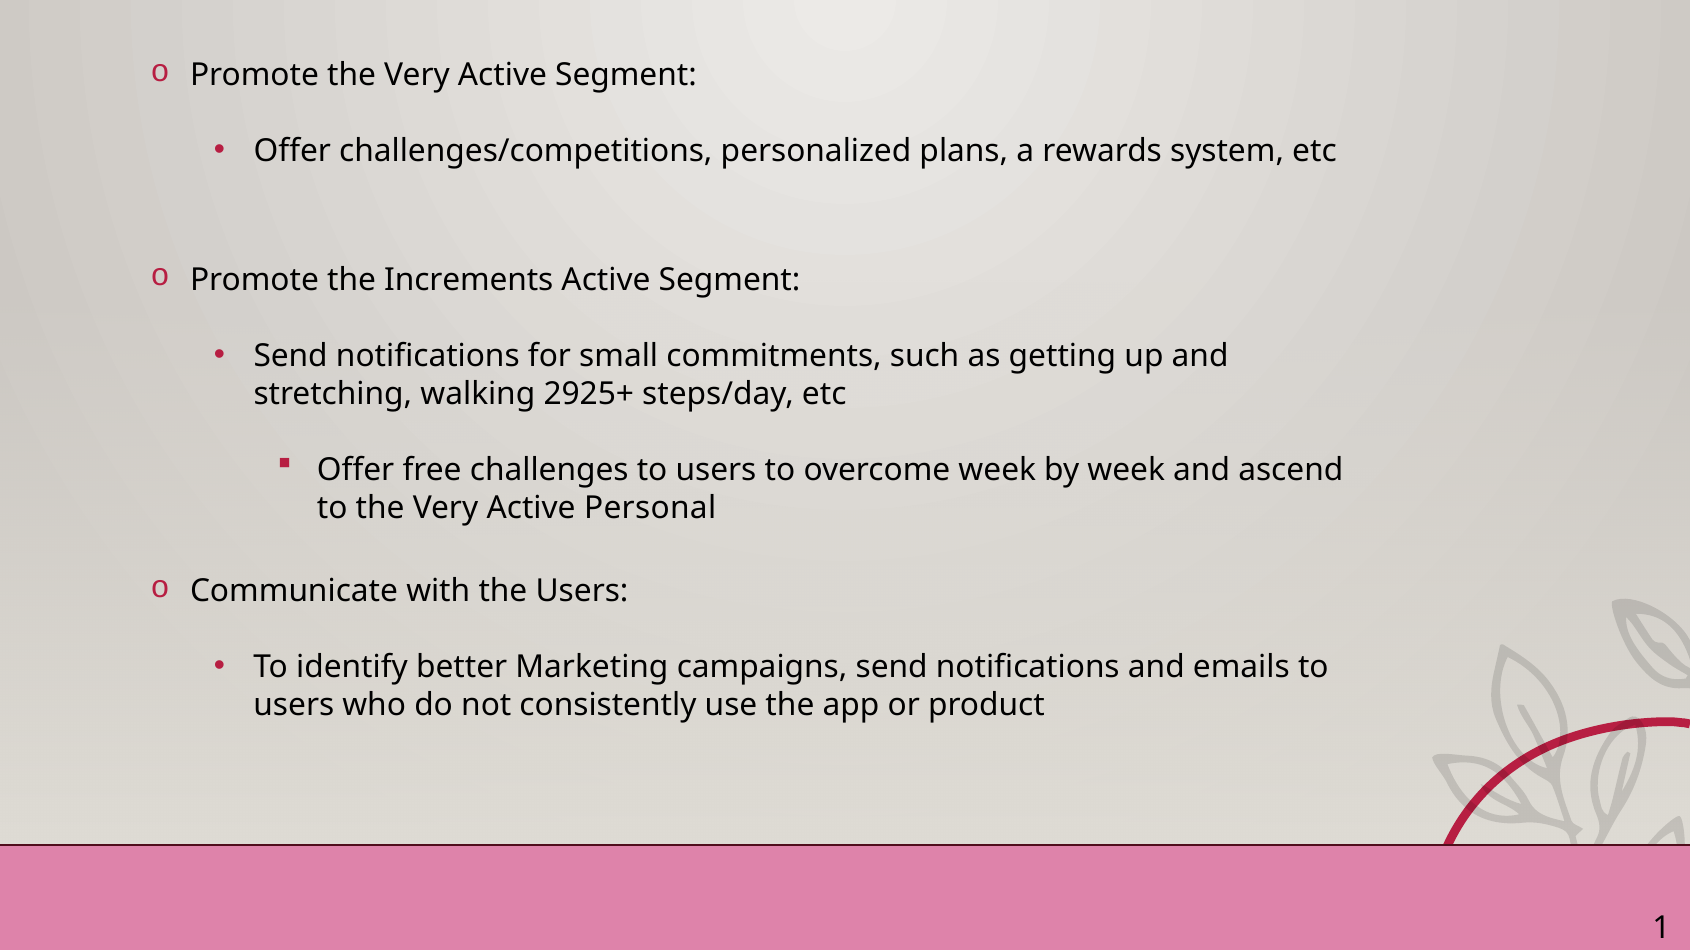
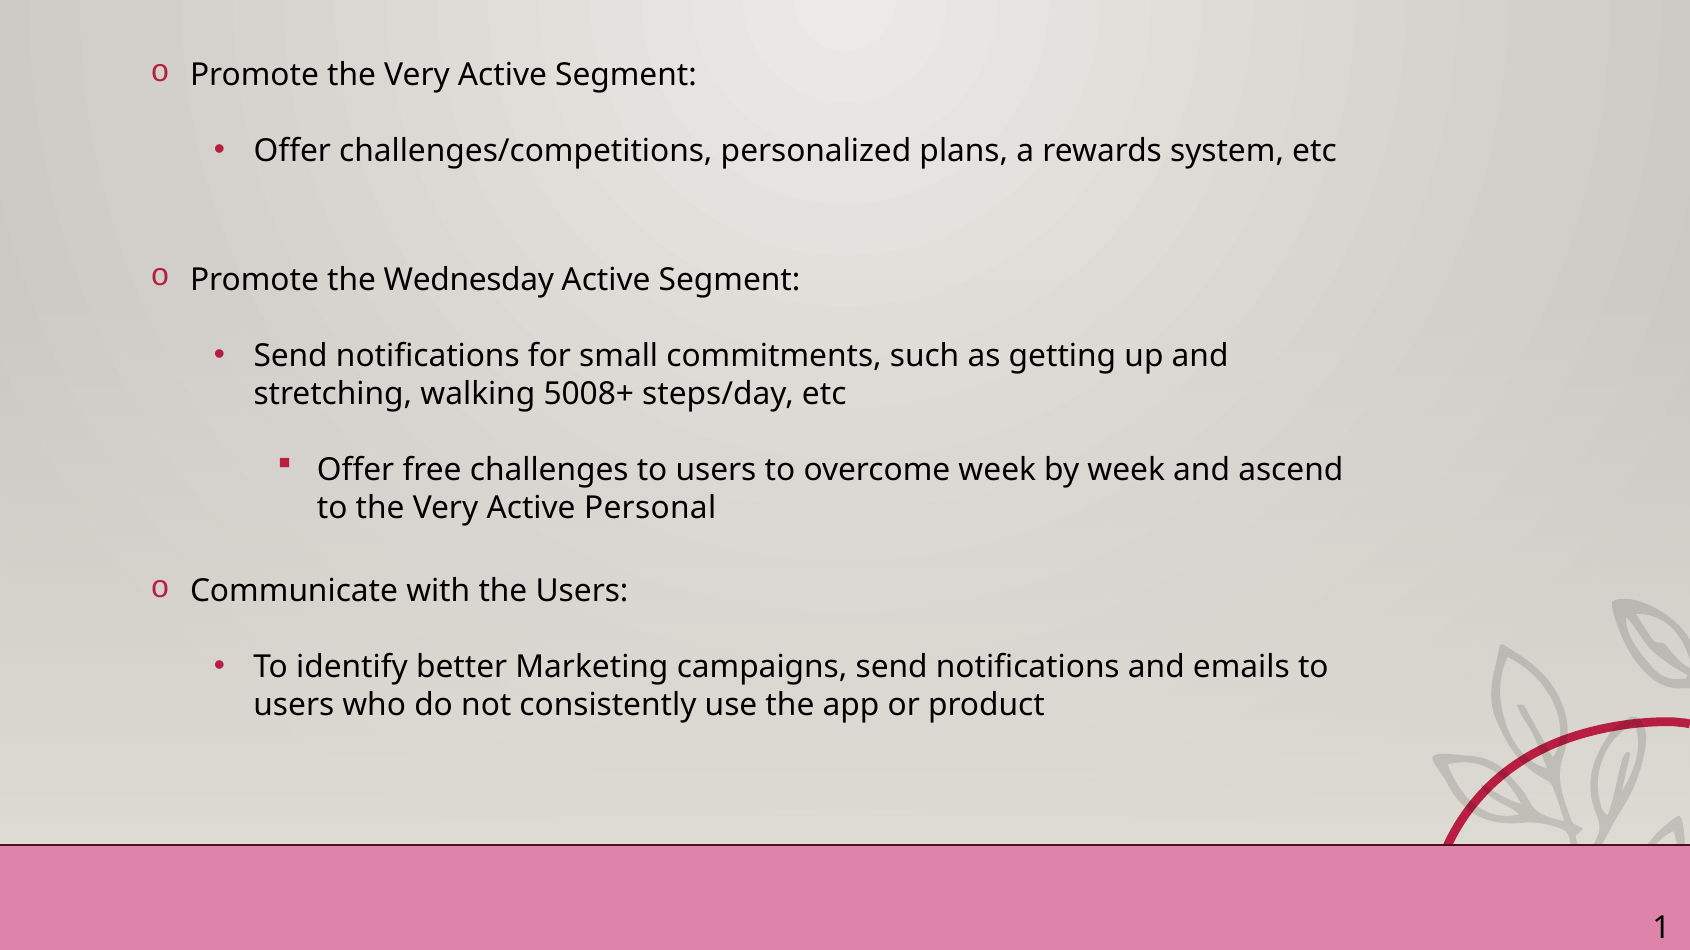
Increments: Increments -> Wednesday (469, 280)
2925+: 2925+ -> 5008+ (589, 394)
